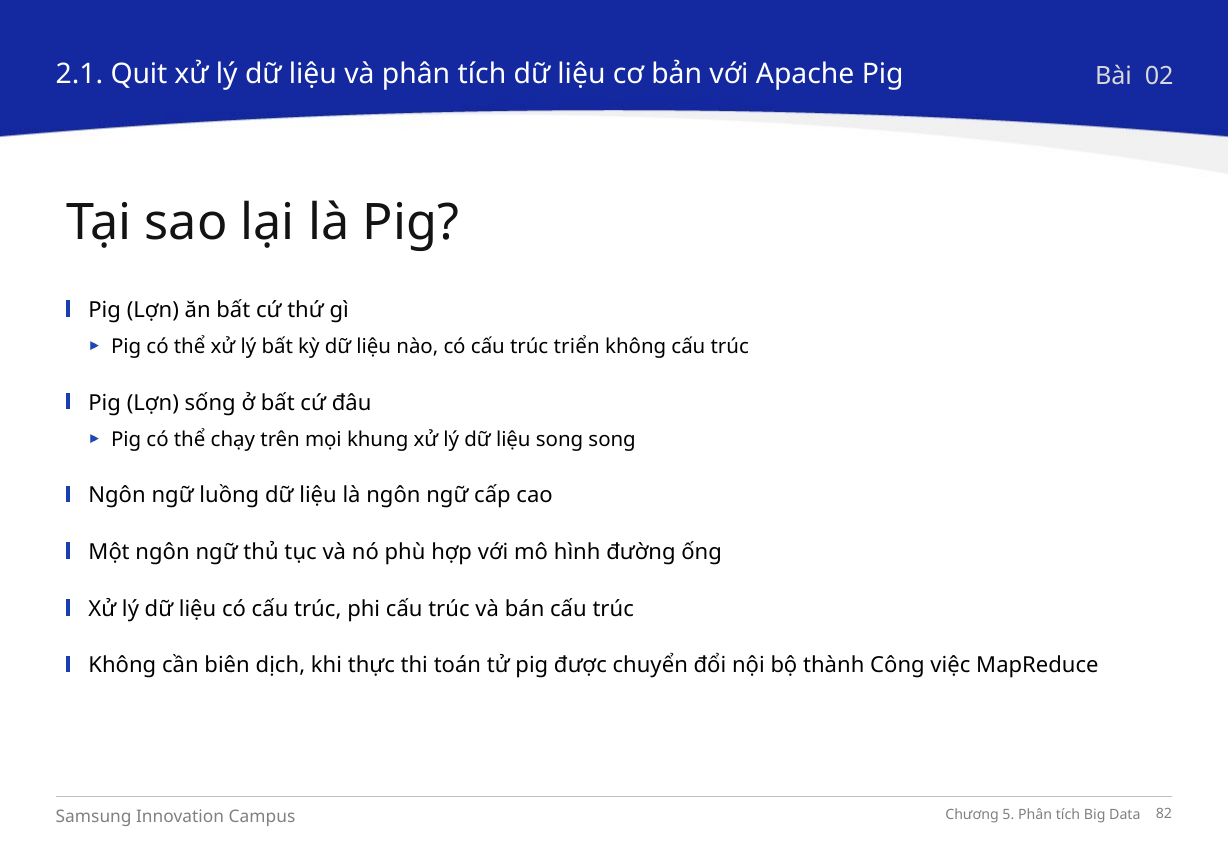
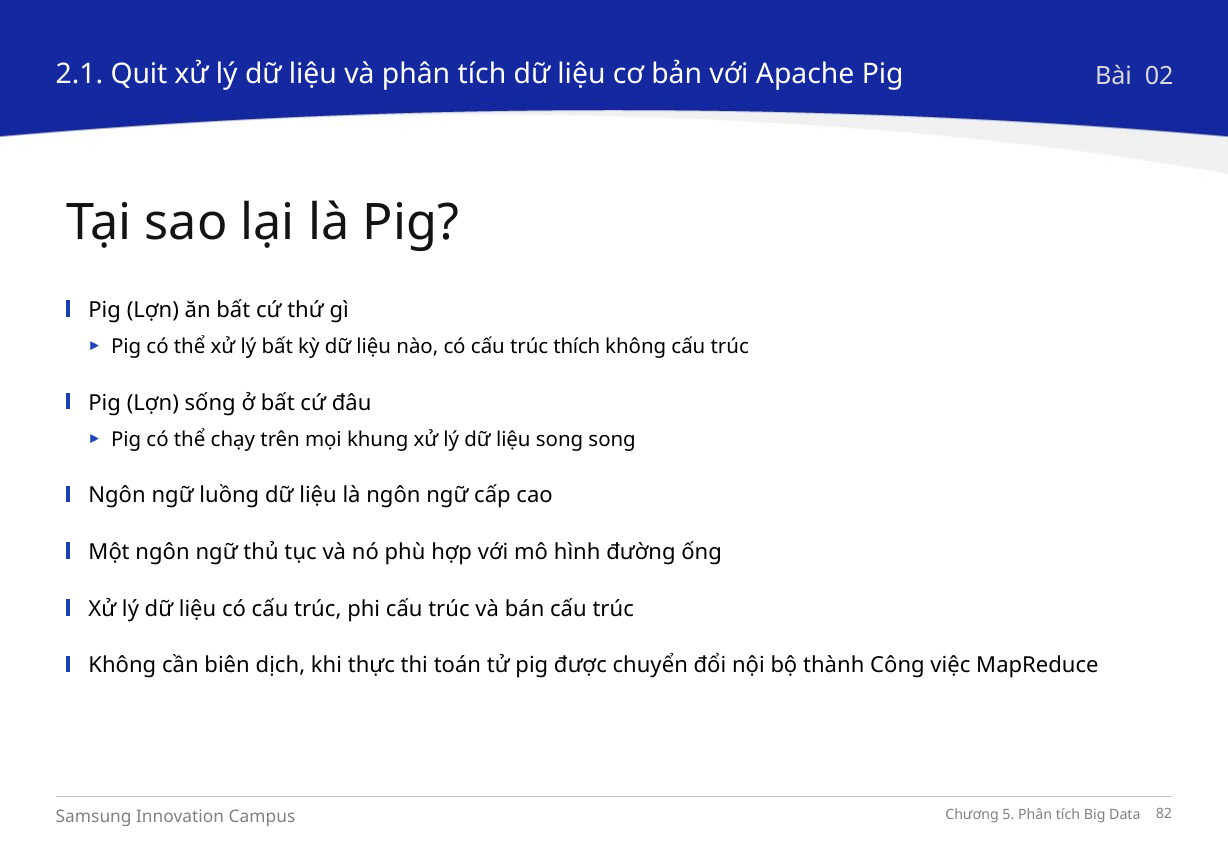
triển: triển -> thích (577, 347)
